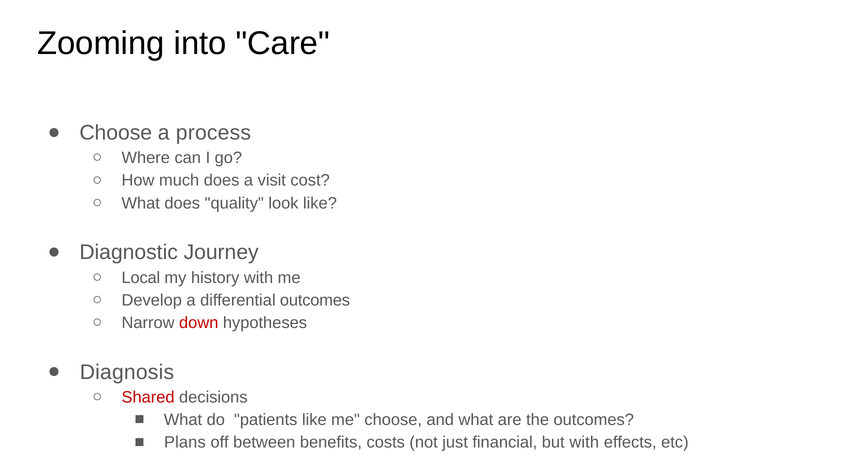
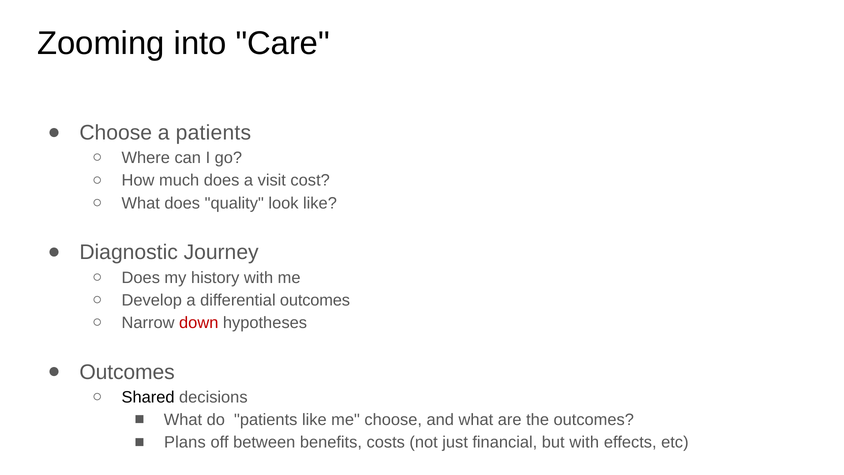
a process: process -> patients (213, 133)
Local: Local -> Does (141, 277)
Diagnosis: Diagnosis -> Outcomes (127, 372)
Shared colour: red -> black (148, 397)
